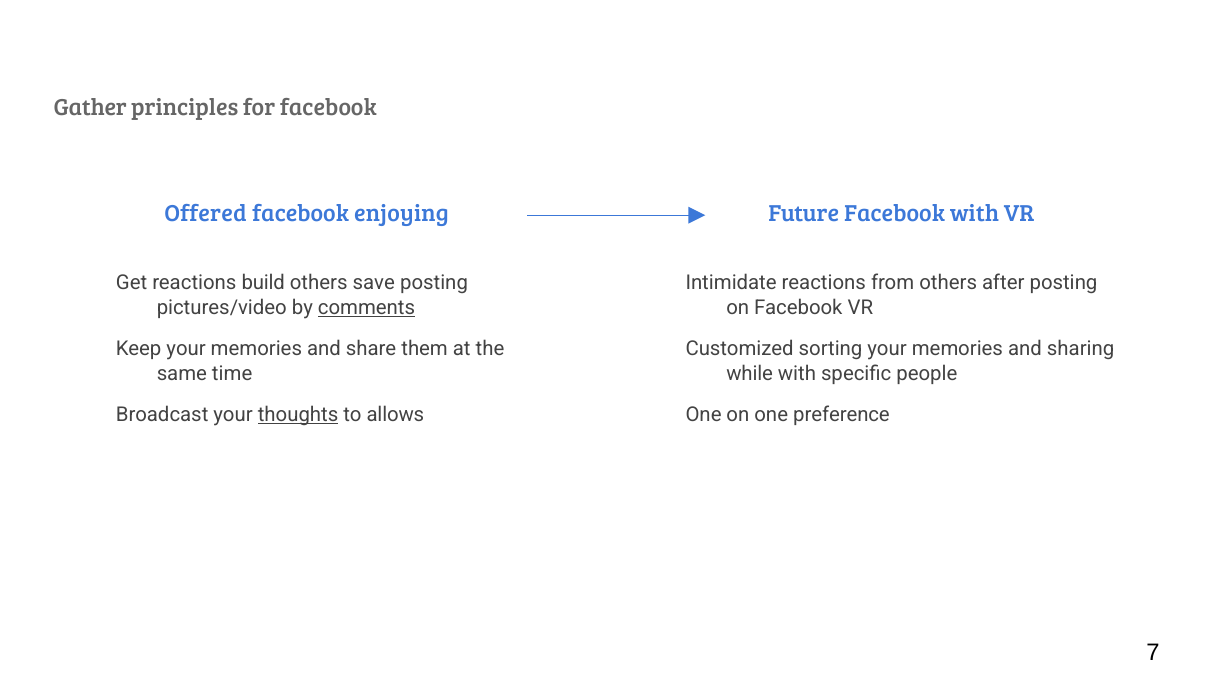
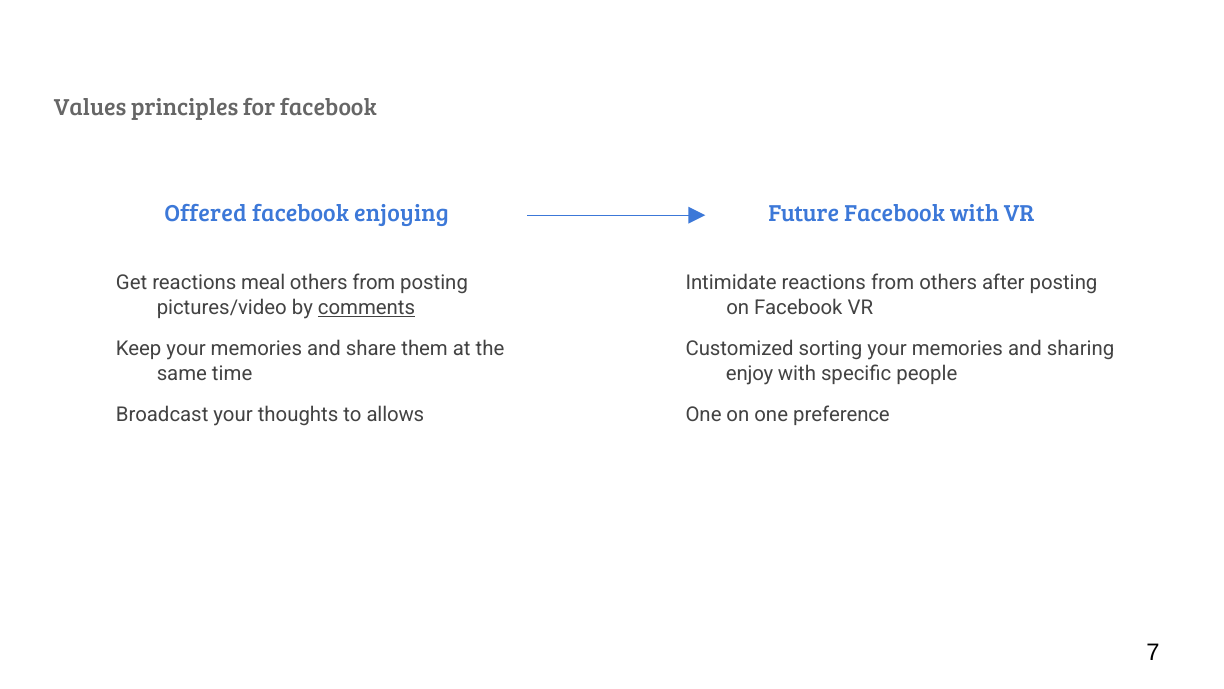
Gather: Gather -> Values (90, 107)
build: build -> meal (263, 283)
others save: save -> from (374, 283)
while: while -> enjoy (750, 373)
thoughts underline: present -> none (298, 415)
